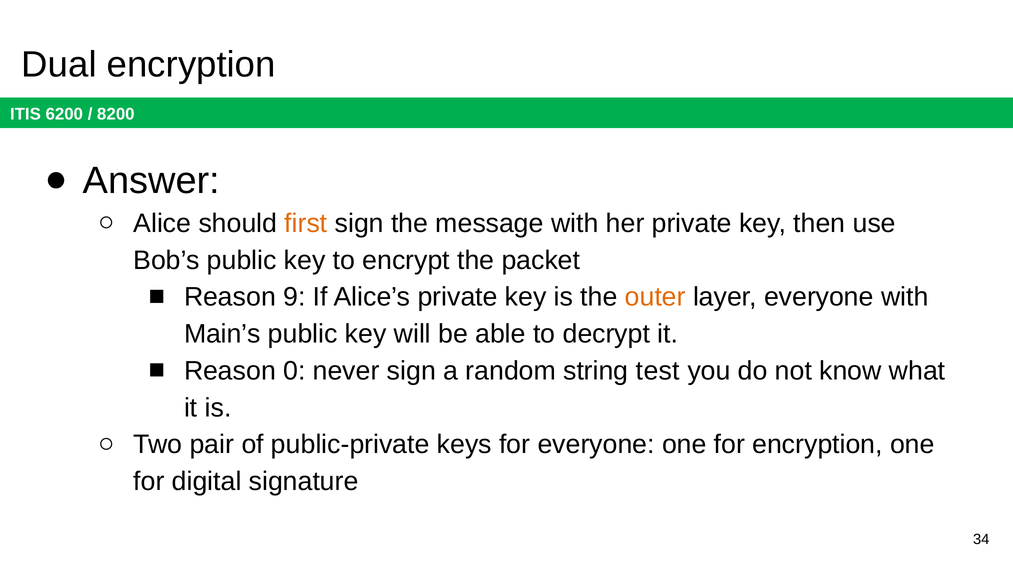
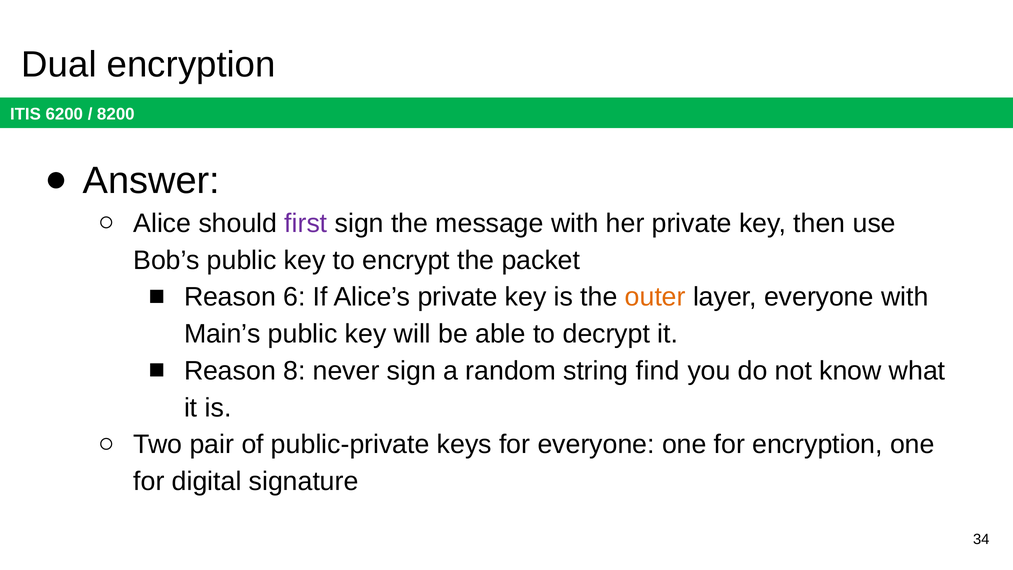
first colour: orange -> purple (306, 223)
9: 9 -> 6 (294, 297)
0: 0 -> 8 (294, 371)
test: test -> find (658, 371)
